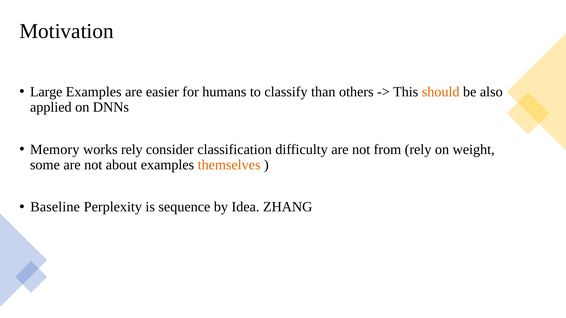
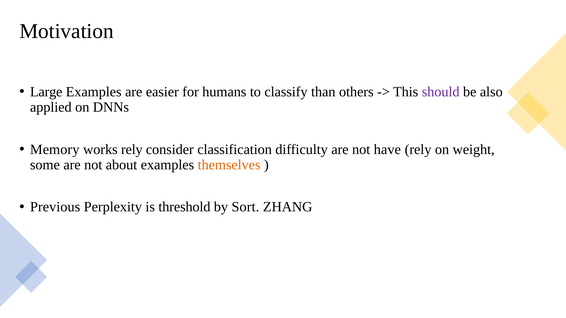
should colour: orange -> purple (441, 92)
from: from -> have (387, 150)
Baseline: Baseline -> Previous (55, 207)
sequence: sequence -> threshold (184, 207)
Idea: Idea -> Sort (245, 207)
